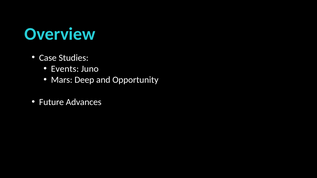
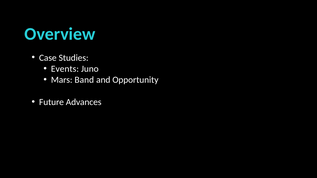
Deep: Deep -> Band (84, 80)
